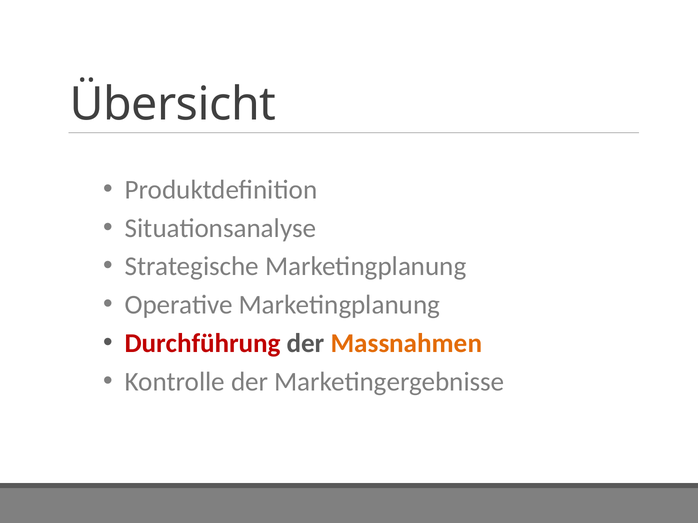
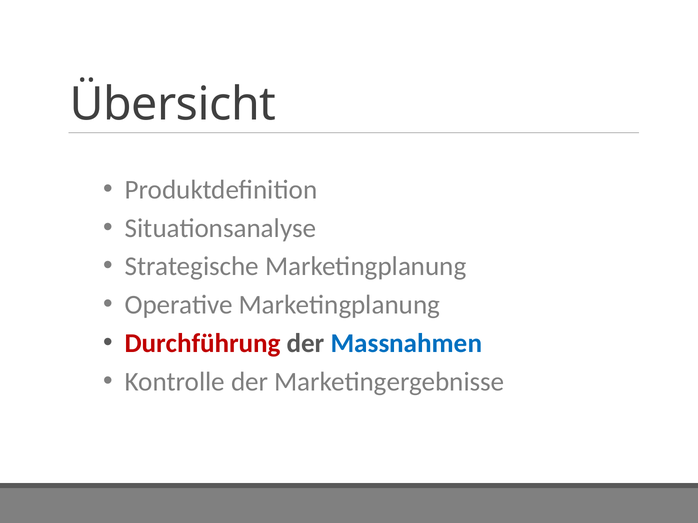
Massnahmen colour: orange -> blue (406, 344)
